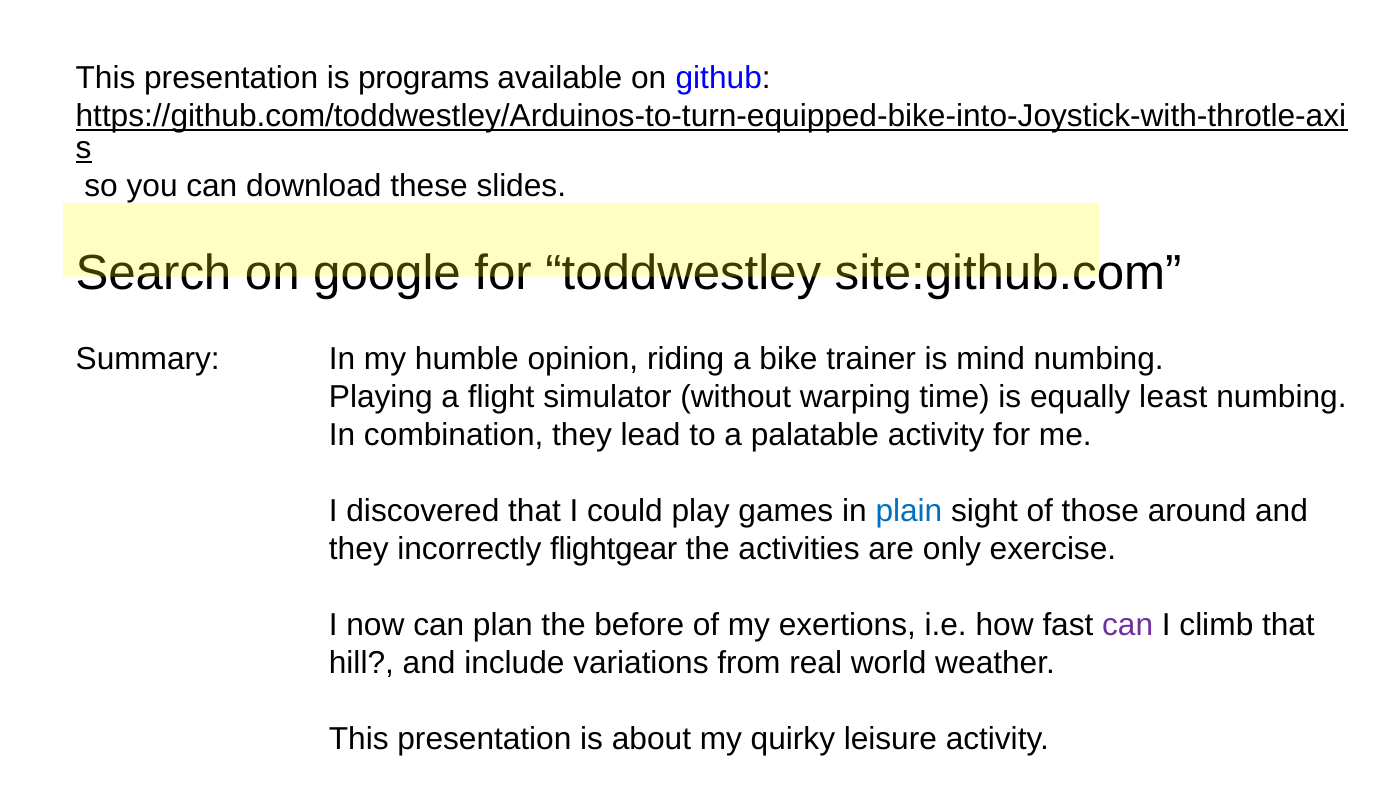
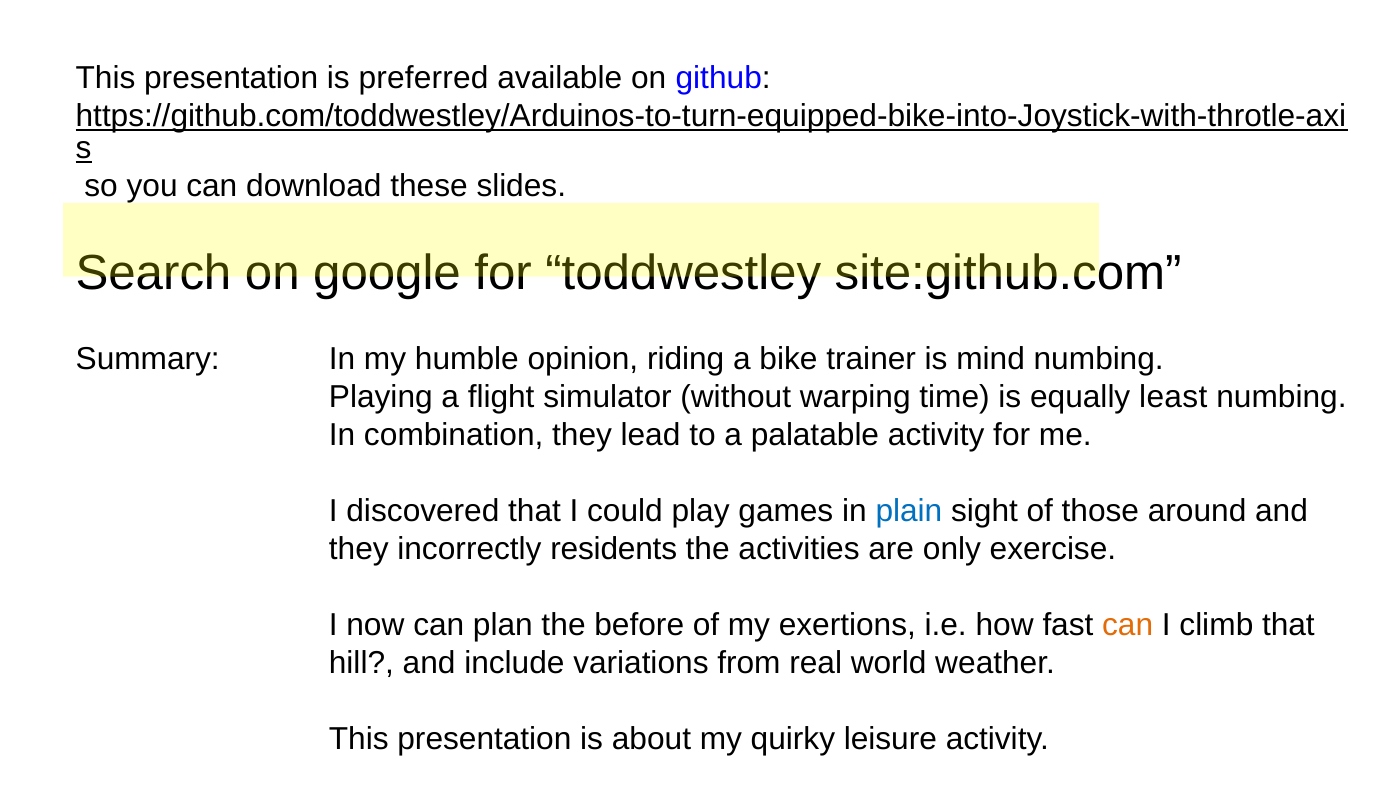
programs: programs -> preferred (424, 78)
flightgear: flightgear -> residents (614, 549)
can colour: purple -> orange (1128, 625)
